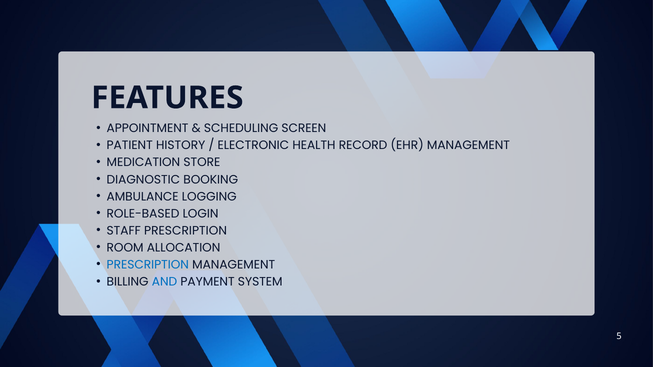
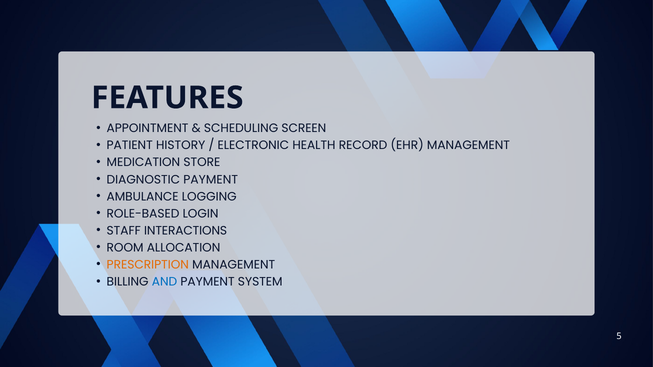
DIAGNOSTIC BOOKING: BOOKING -> PAYMENT (211, 180)
STAFF PRESCRIPTION: PRESCRIPTION -> INTERACTIONS (186, 231)
PRESCRIPTION colour: blue -> orange (148, 265)
